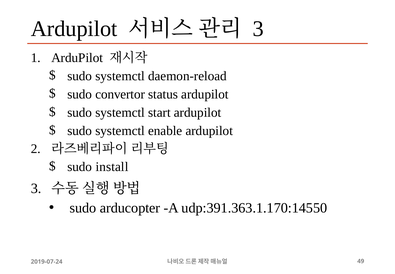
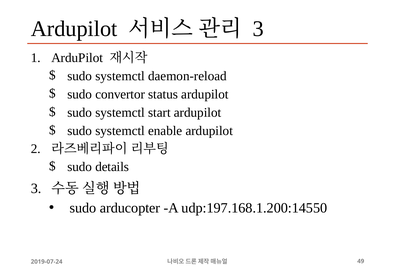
install: install -> details (112, 167)
udp:391.363.1.170:14550: udp:391.363.1.170:14550 -> udp:197.168.1.200:14550 (254, 208)
